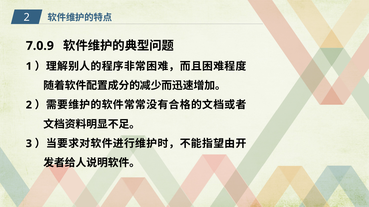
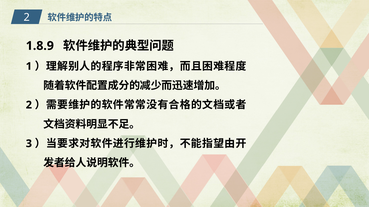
7.0.9: 7.0.9 -> 1.8.9 (40, 46)
